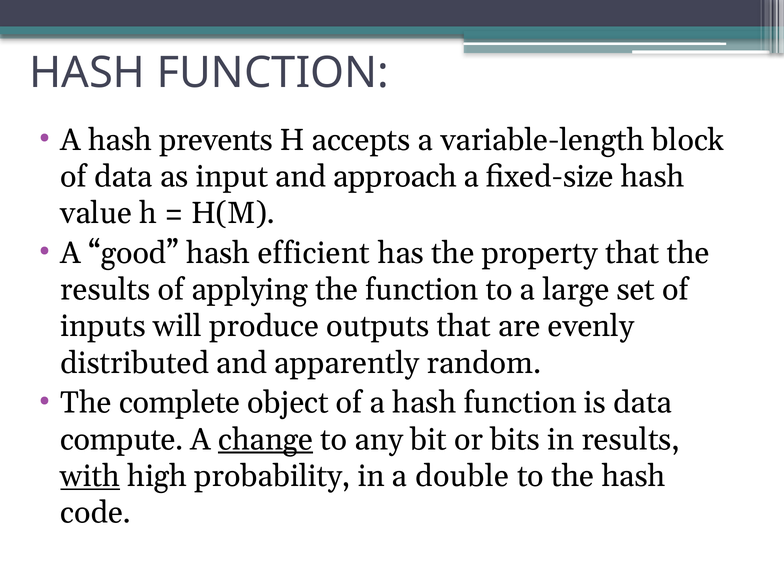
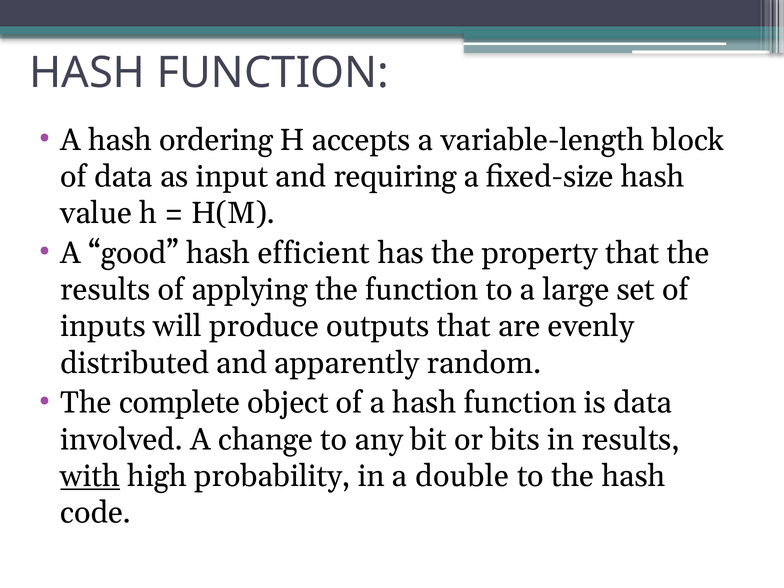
prevents: prevents -> ordering (216, 140)
approach: approach -> requiring (395, 177)
compute: compute -> involved (122, 439)
change underline: present -> none (266, 439)
